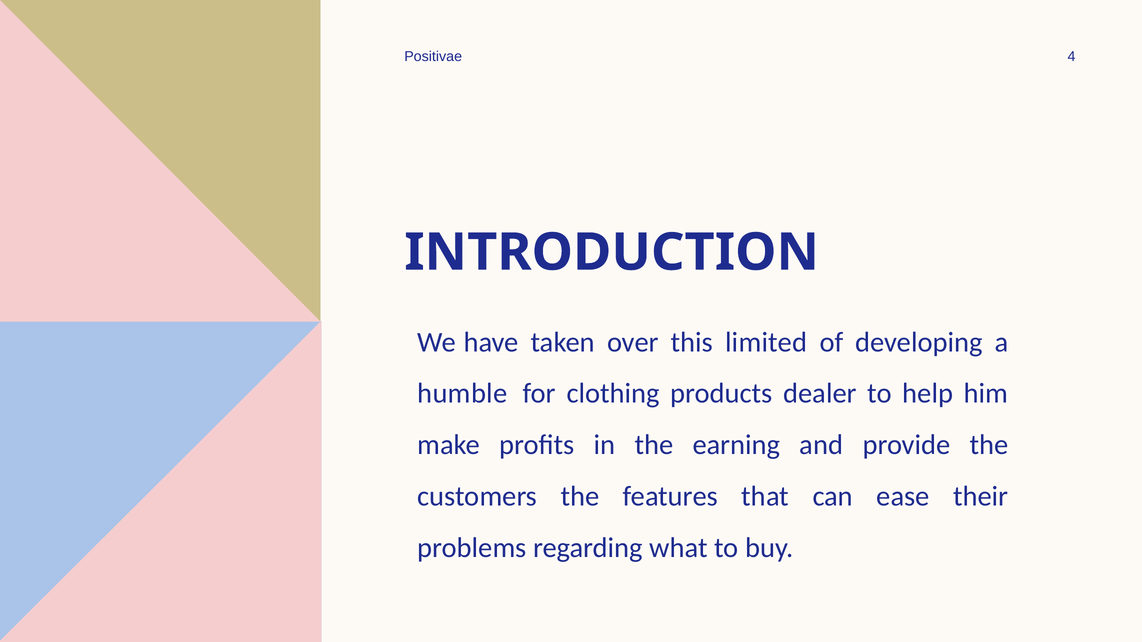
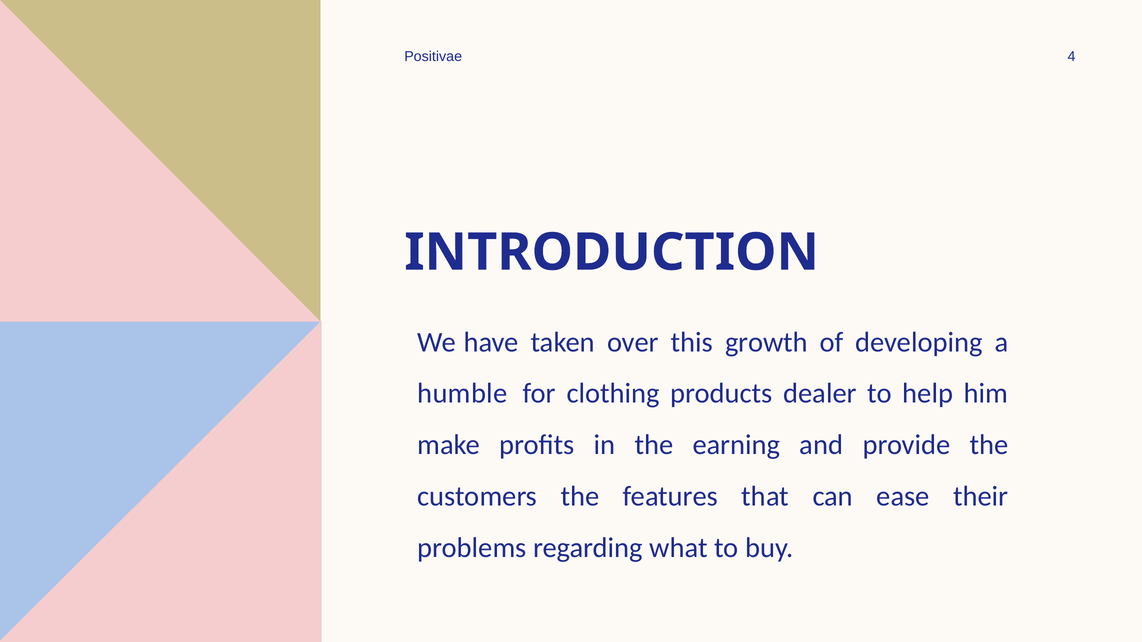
limited: limited -> growth (766, 342)
